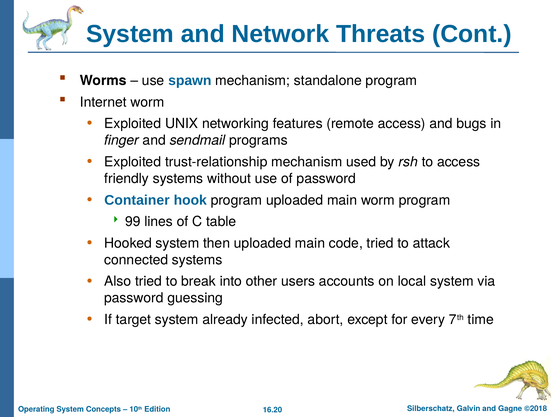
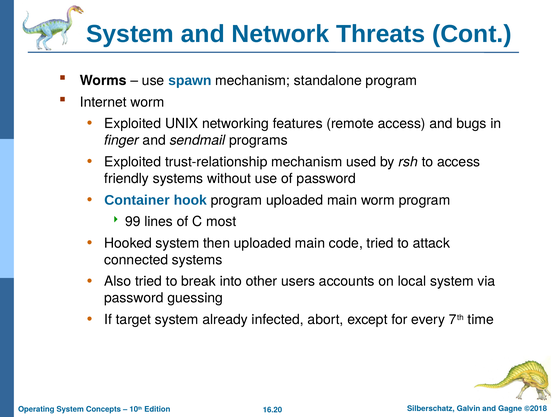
table: table -> most (221, 222)
